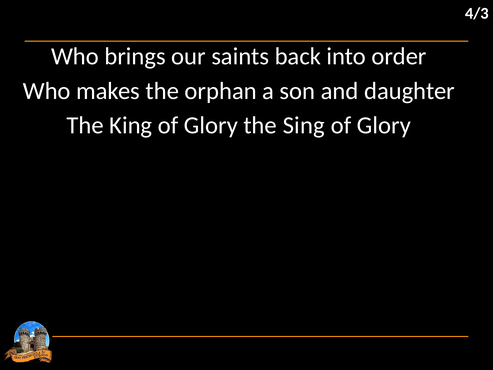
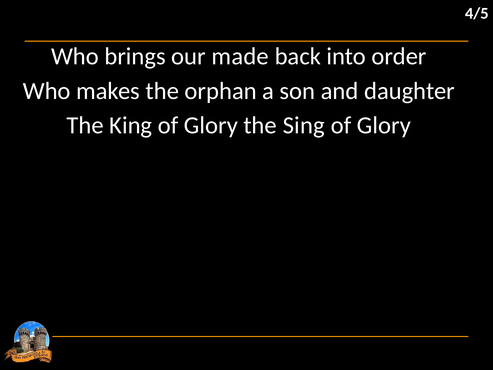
4/3: 4/3 -> 4/5 (477, 13)
saints: saints -> made (240, 56)
